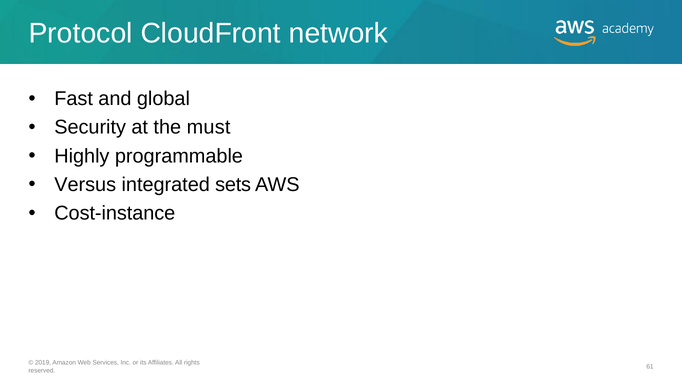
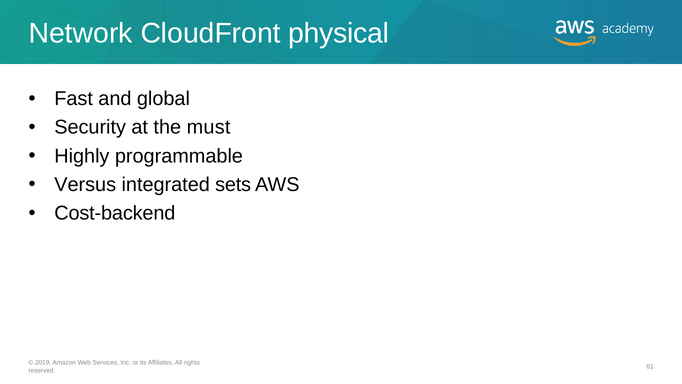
Protocol: Protocol -> Network (81, 33)
network: network -> physical (339, 33)
Cost-instance: Cost-instance -> Cost-backend (115, 213)
